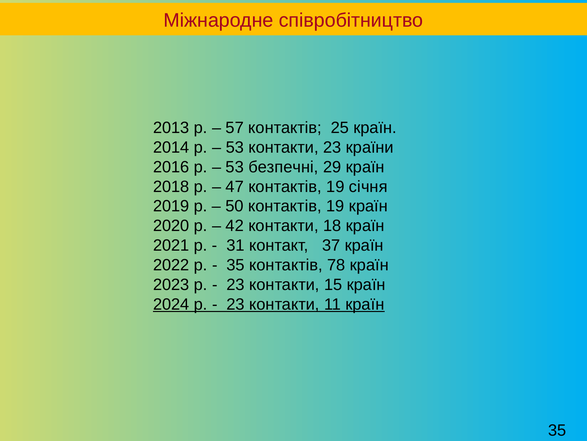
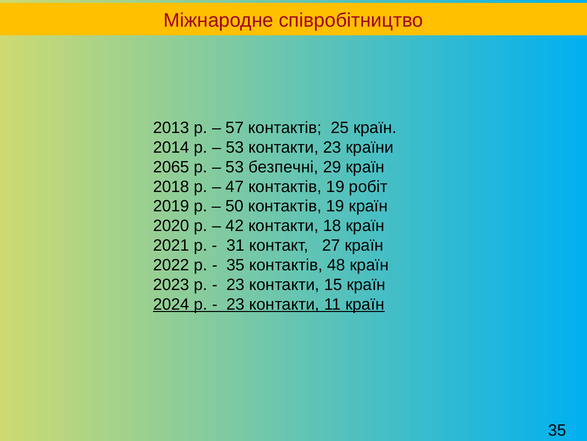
2016: 2016 -> 2065 (171, 167)
січня: січня -> робіт (368, 186)
37: 37 -> 27 (331, 245)
78: 78 -> 48 (336, 265)
